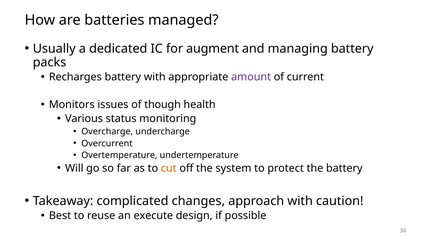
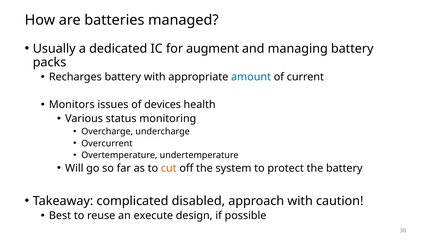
amount colour: purple -> blue (251, 77)
though: though -> devices (163, 105)
changes: changes -> disabled (198, 201)
